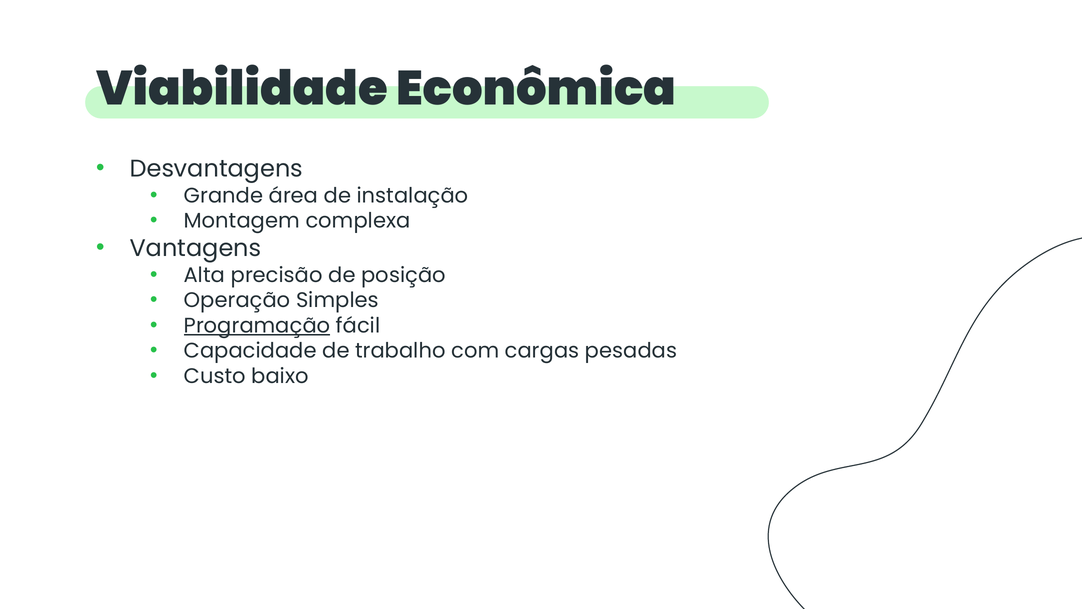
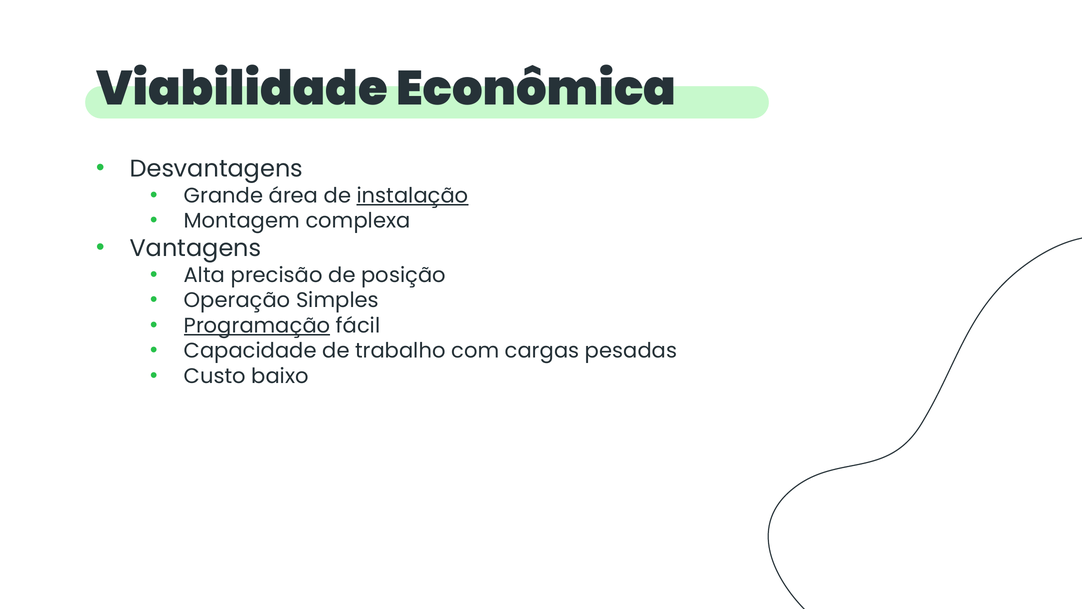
instalação underline: none -> present (413, 196)
